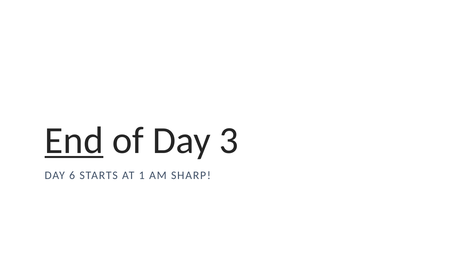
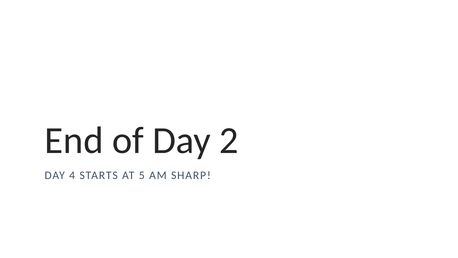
End underline: present -> none (74, 140)
3: 3 -> 2 (229, 140)
6: 6 -> 4 (72, 175)
1: 1 -> 5 (142, 175)
